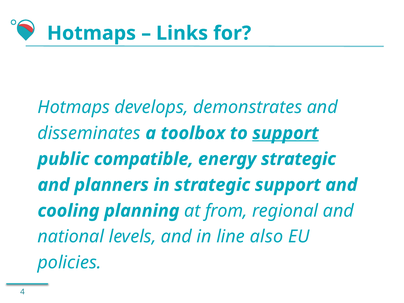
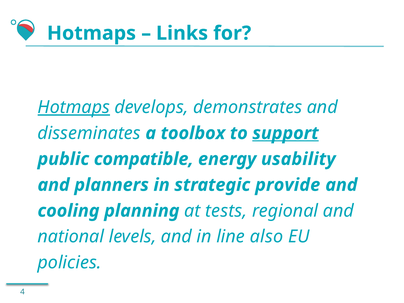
Hotmaps underline: none -> present (74, 107)
energy strategic: strategic -> usability (298, 159)
strategic support: support -> provide (288, 185)
from: from -> tests (226, 211)
